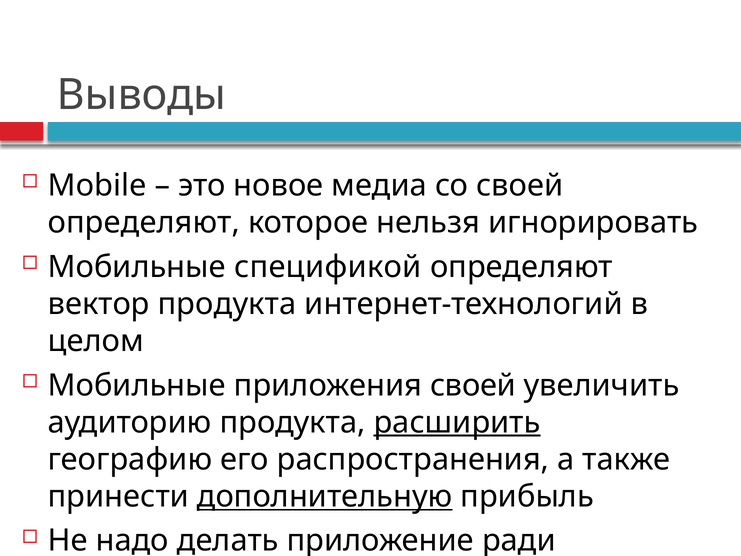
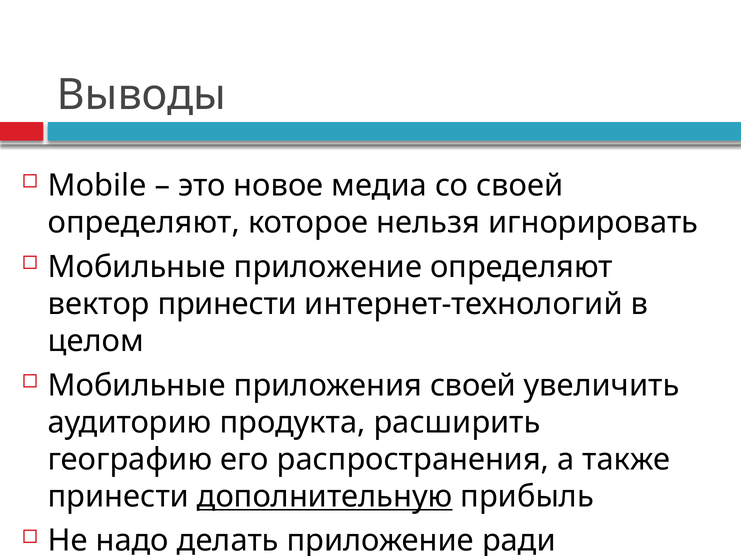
Мобильные спецификой: спецификой -> приложение (328, 267)
вектор продукта: продукта -> принести (227, 304)
расширить underline: present -> none (457, 422)
